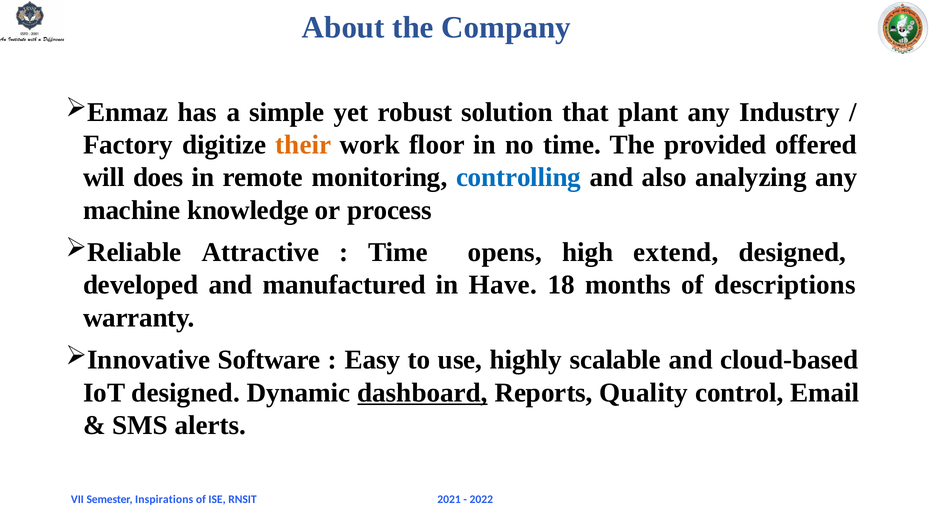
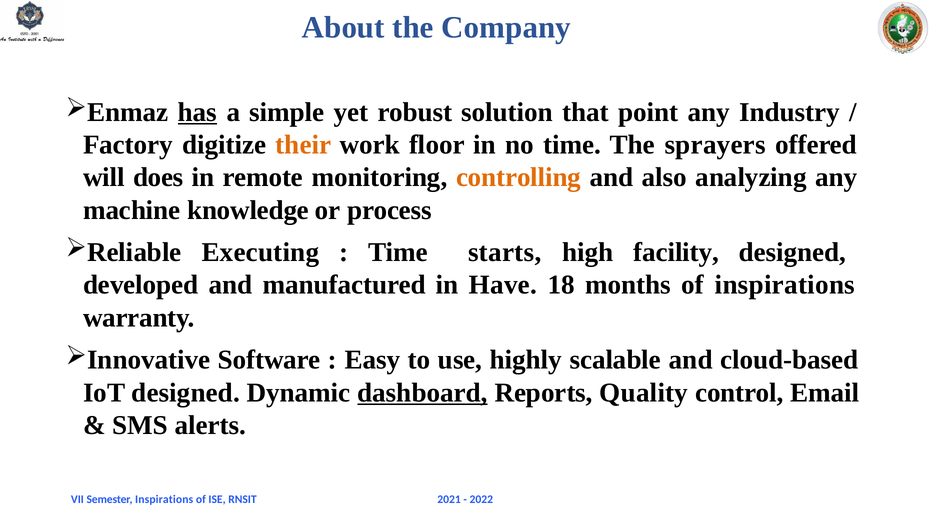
has underline: none -> present (197, 112)
plant: plant -> point (648, 112)
provided: provided -> sprayers (715, 145)
controlling colour: blue -> orange (519, 177)
Attractive: Attractive -> Executing (260, 252)
opens: opens -> starts (505, 252)
extend: extend -> facility (676, 252)
of descriptions: descriptions -> inspirations (785, 285)
